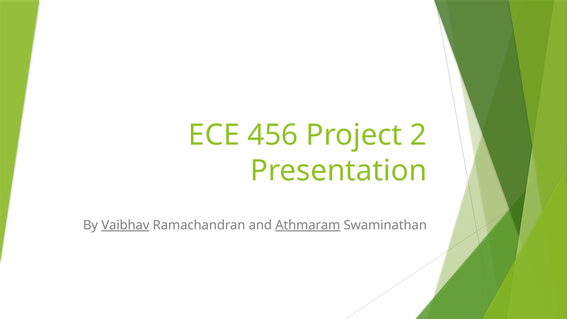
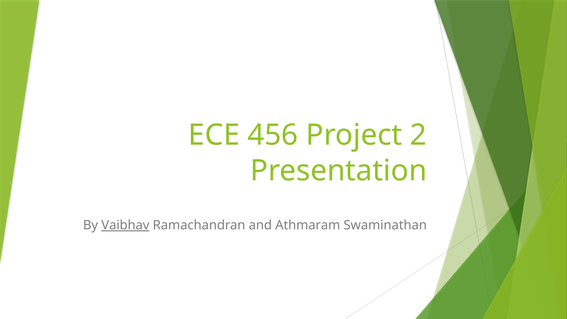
Athmaram underline: present -> none (308, 225)
